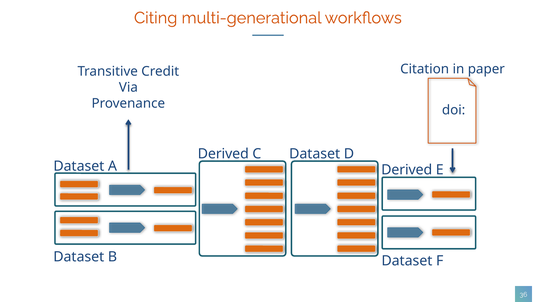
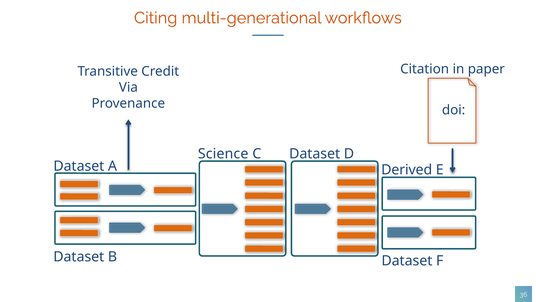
Derived: Derived -> Science (223, 154)
